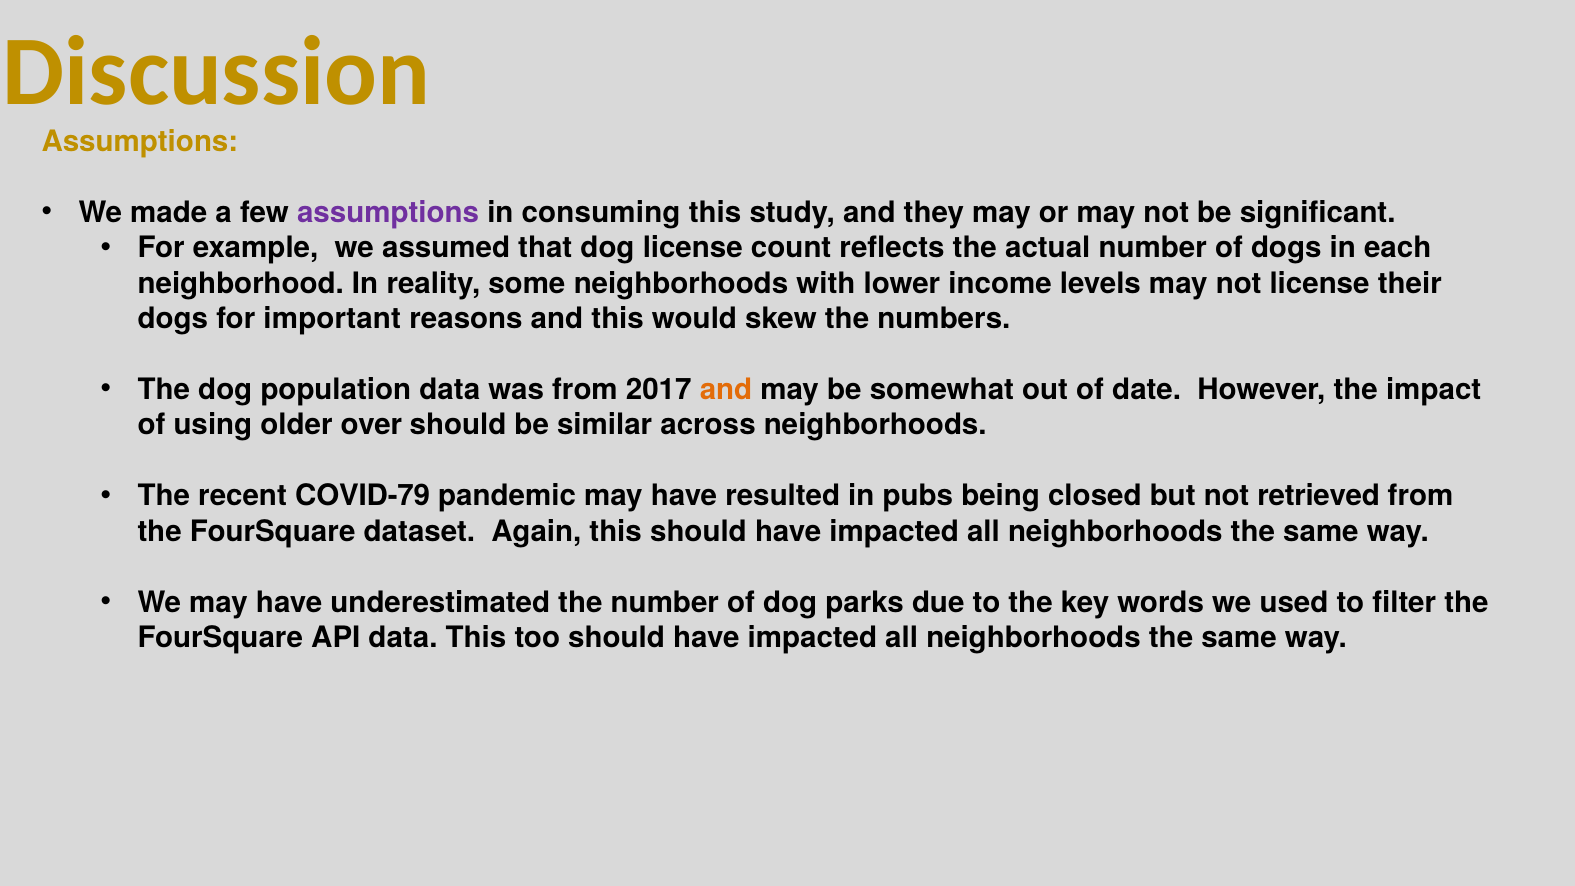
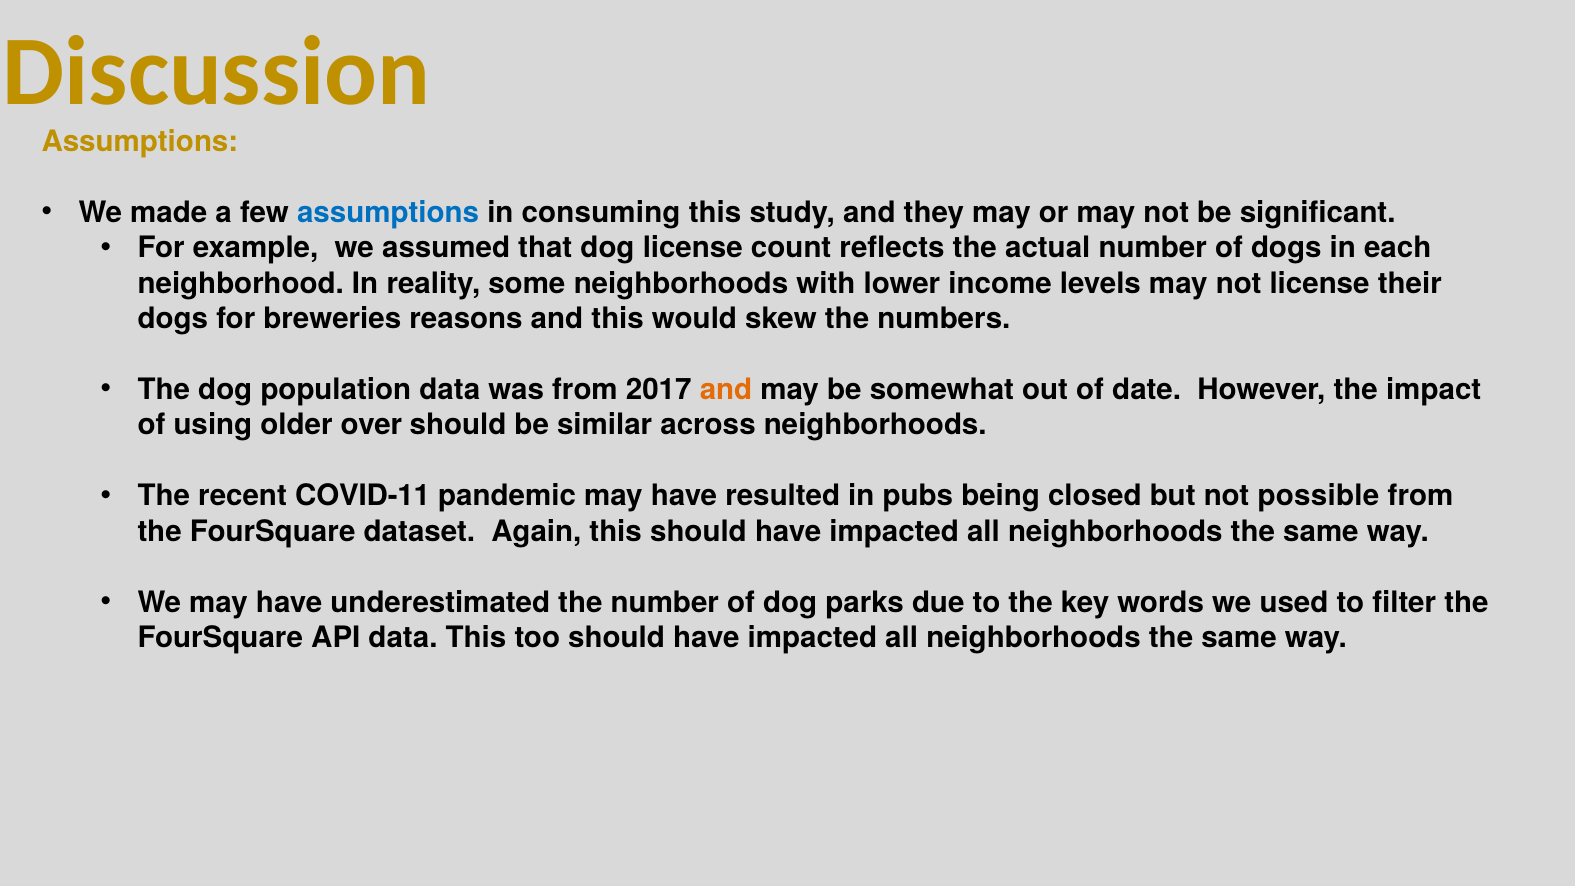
assumptions colour: purple -> blue (388, 213)
important: important -> breweries (332, 319)
COVID-79: COVID-79 -> COVID-11 (363, 496)
retrieved: retrieved -> possible (1318, 496)
